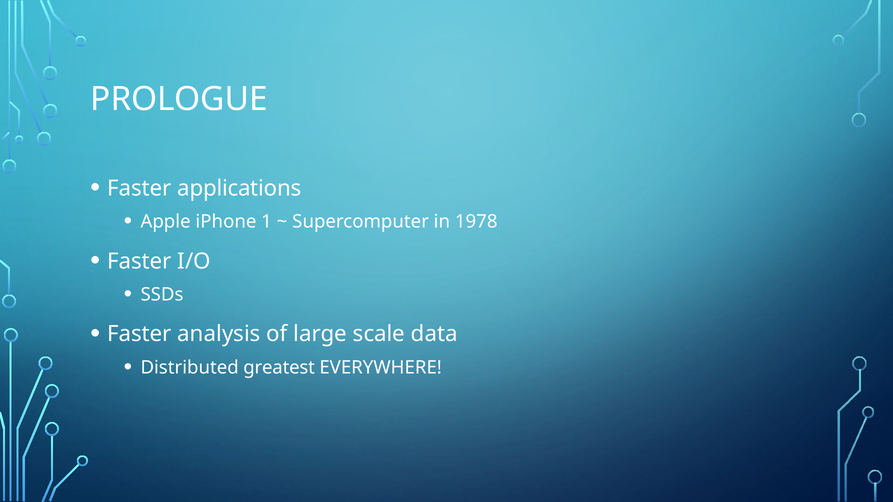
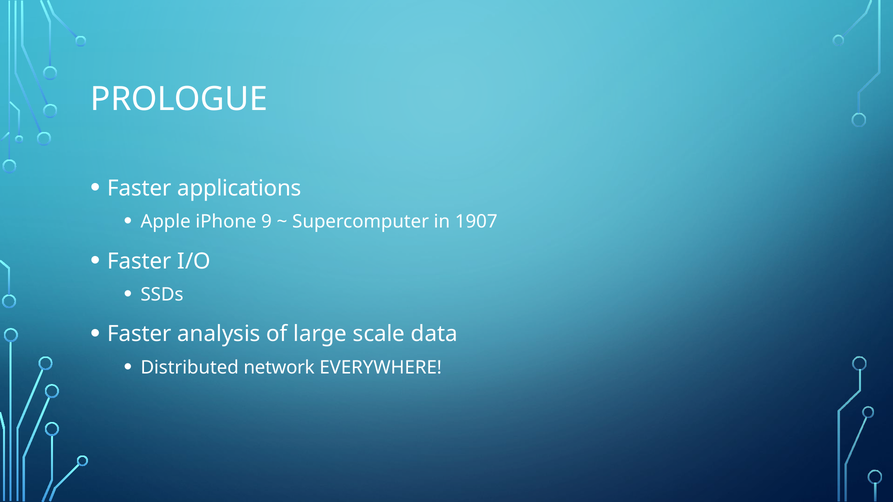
1: 1 -> 9 (267, 222)
1978: 1978 -> 1907 (476, 222)
greatest: greatest -> network (279, 368)
